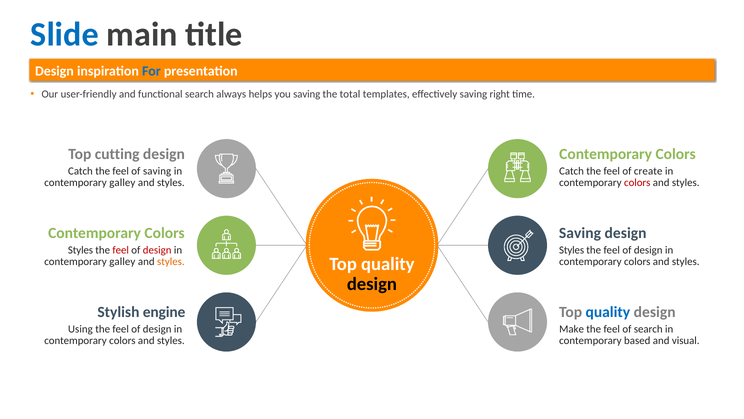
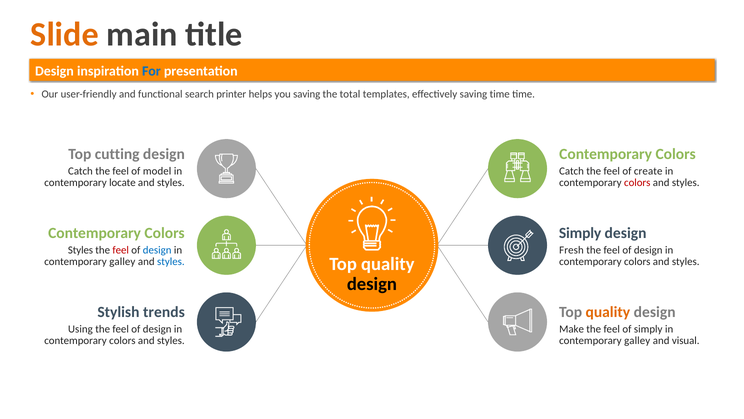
Slide colour: blue -> orange (65, 34)
always: always -> printer (231, 94)
saving right: right -> time (500, 94)
of saving: saving -> model (157, 171)
galley: galley -> locate (122, 183)
Saving: Saving -> Simply (580, 233)
design colour: red -> blue (157, 250)
Styles: Styles -> Fresh (571, 250)
styles colour: orange -> blue (171, 261)
engine: engine -> trends (164, 312)
quality colour: blue -> orange (608, 312)
of search: search -> simply (648, 329)
based: based -> galley (637, 340)
